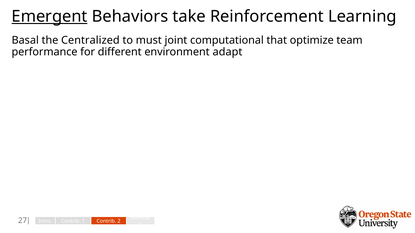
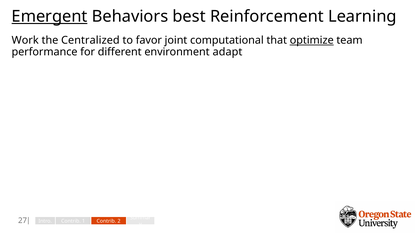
take: take -> best (189, 16)
Basal: Basal -> Work (25, 40)
must: must -> favor (149, 40)
optimize underline: none -> present (312, 40)
